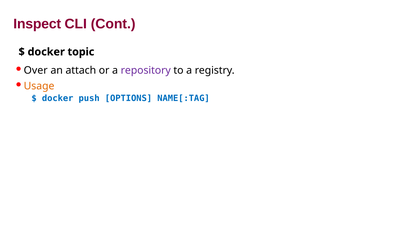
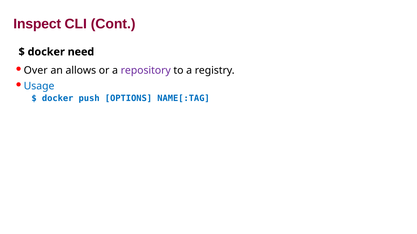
topic: topic -> need (81, 52)
attach: attach -> allows (81, 71)
Usage colour: orange -> blue (39, 86)
